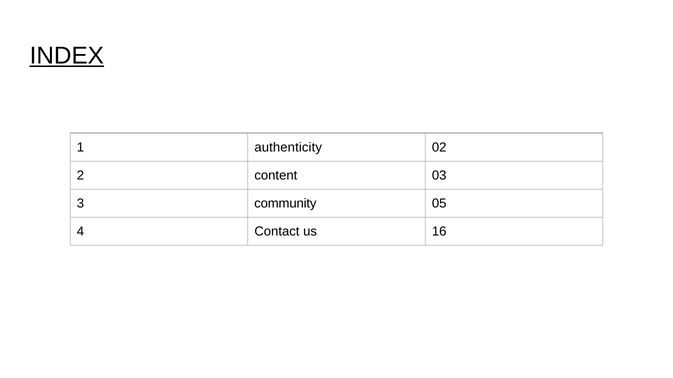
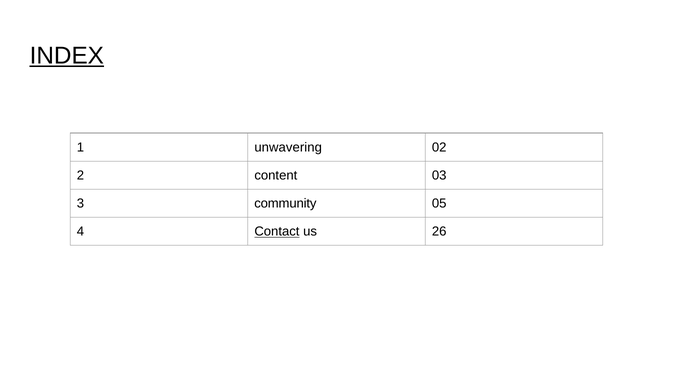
authenticity: authenticity -> unwavering (288, 147)
Contact underline: none -> present (277, 232)
16: 16 -> 26 (439, 232)
